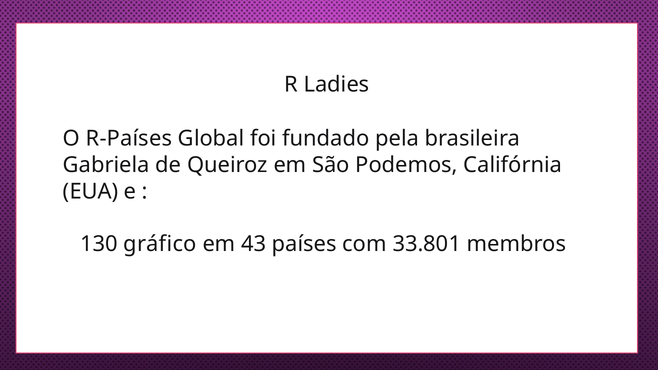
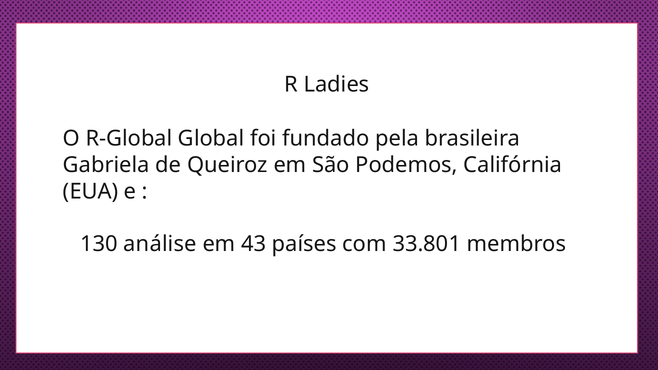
R-Países: R-Países -> R-Global (129, 139)
gráfico: gráfico -> análise (160, 244)
